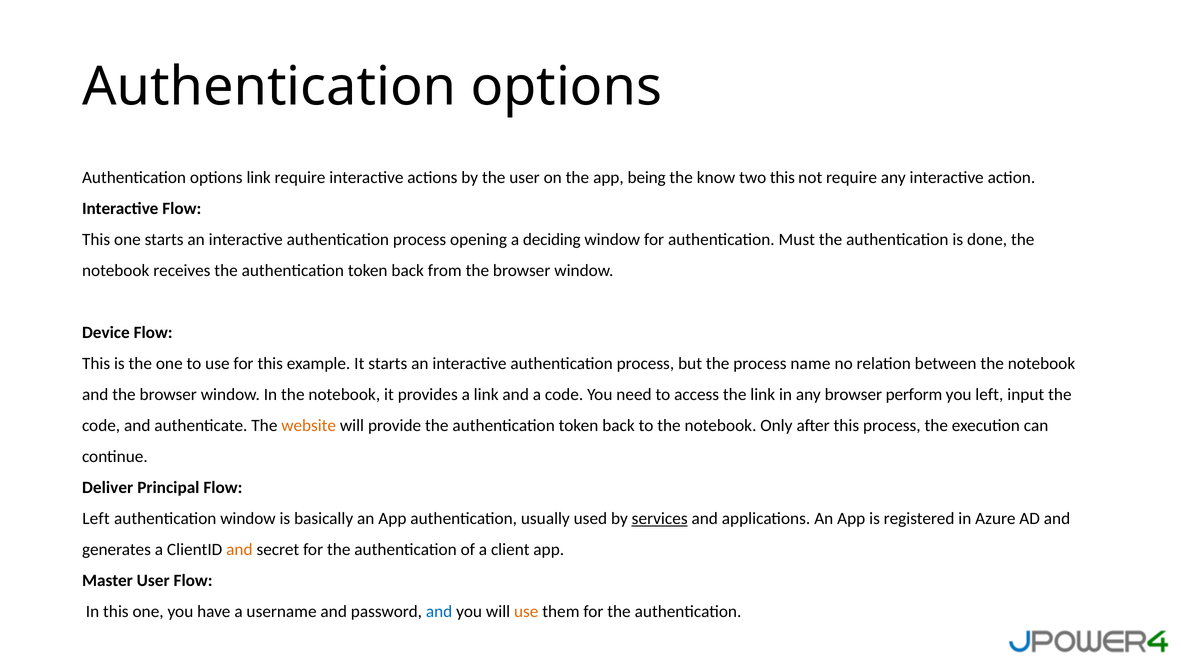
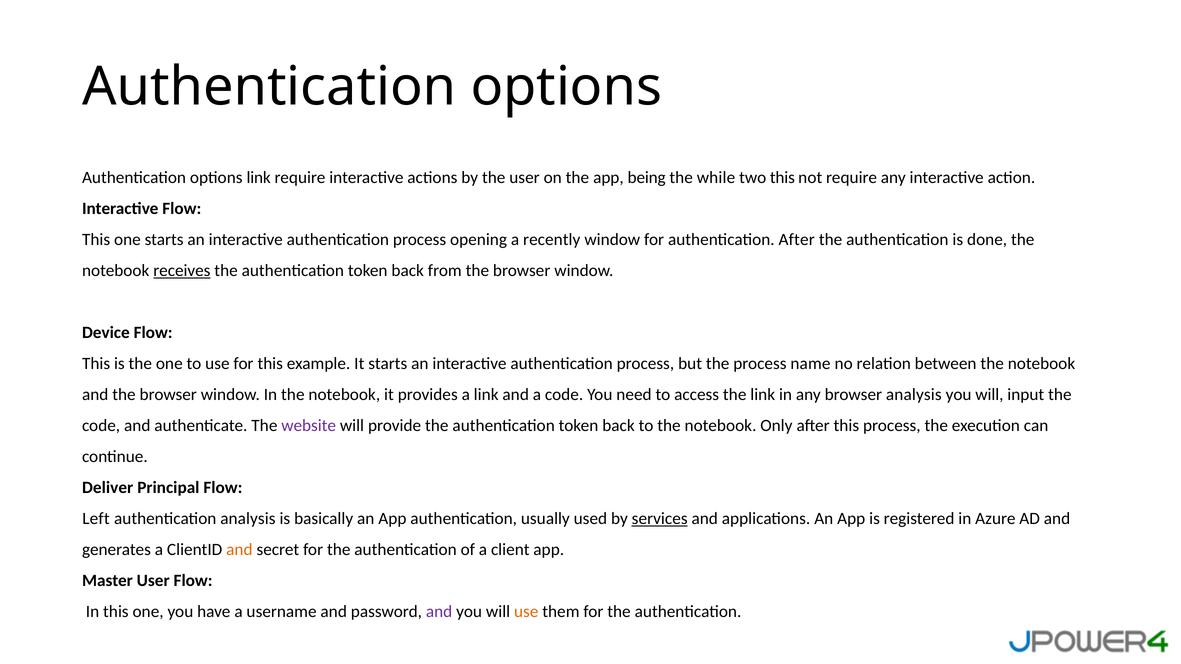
know: know -> while (716, 178)
deciding: deciding -> recently (552, 240)
authentication Must: Must -> After (797, 240)
receives underline: none -> present (182, 271)
browser perform: perform -> analysis (914, 395)
left: left -> will (989, 395)
website colour: orange -> purple (309, 426)
authentication window: window -> analysis (248, 519)
and colour: blue -> purple (439, 612)
